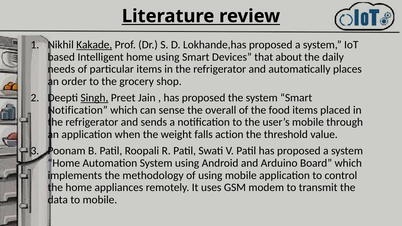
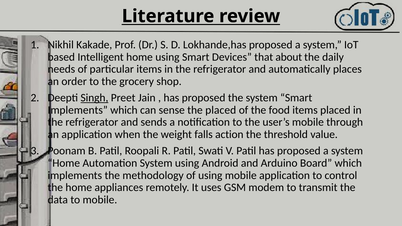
Kakade underline: present -> none (94, 45)
Notification: Notification -> Implements (78, 110)
the overall: overall -> placed (221, 110)
